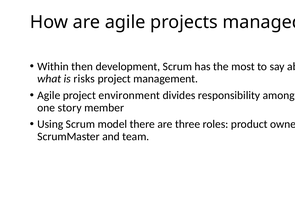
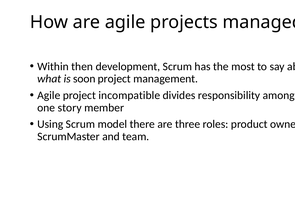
risks: risks -> soon (84, 79)
environment: environment -> incompatible (129, 95)
